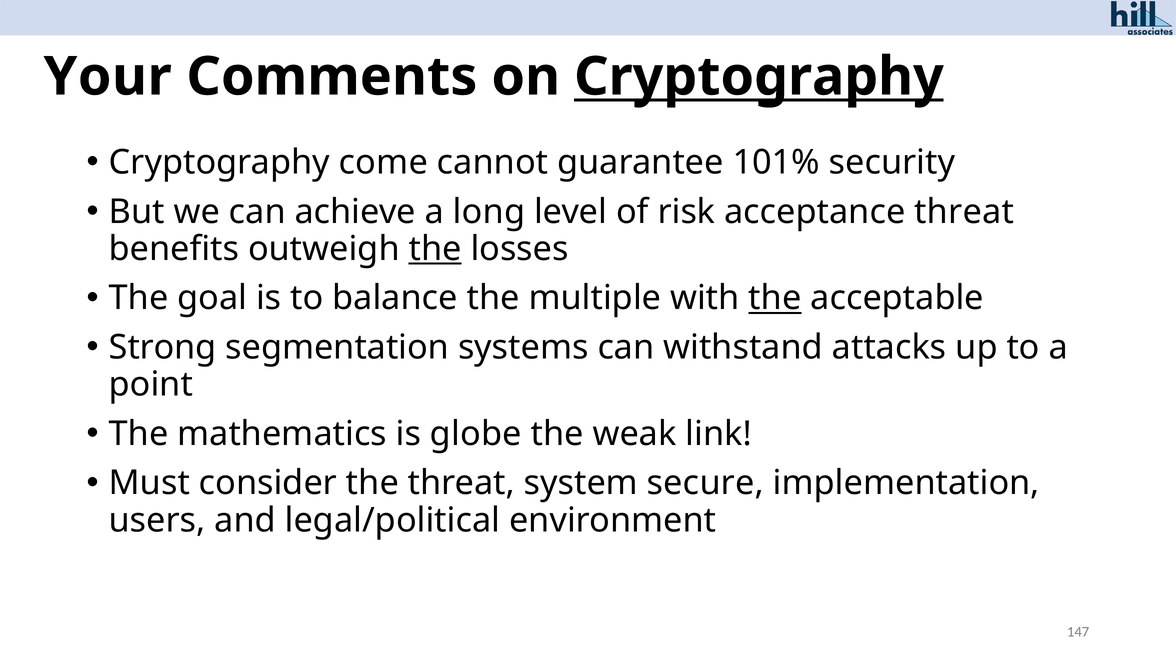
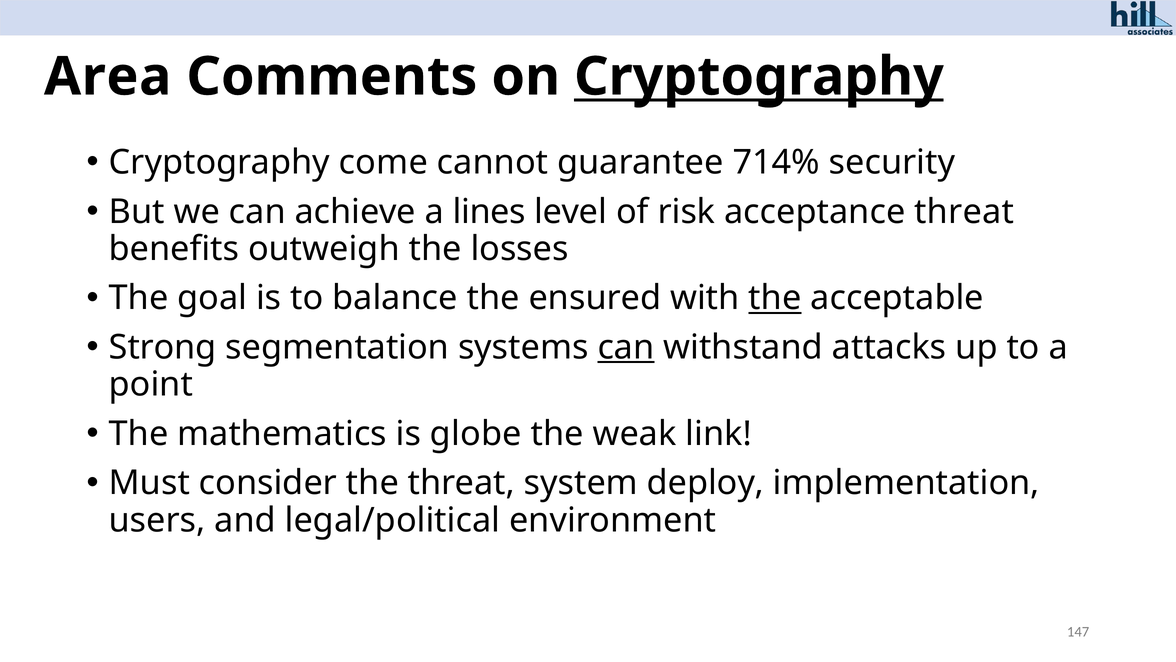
Your: Your -> Area (108, 77)
101%: 101% -> 714% (776, 162)
long: long -> lines (489, 212)
the underline: present -> none (435, 249)
multiple: multiple -> ensured (595, 298)
can underline: none -> present (626, 347)
secure: secure -> deploy (705, 483)
